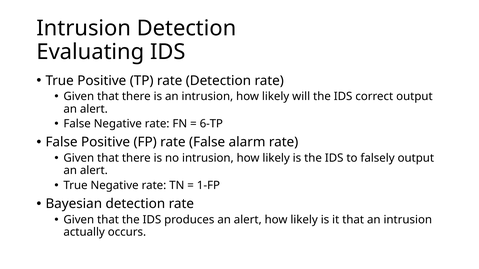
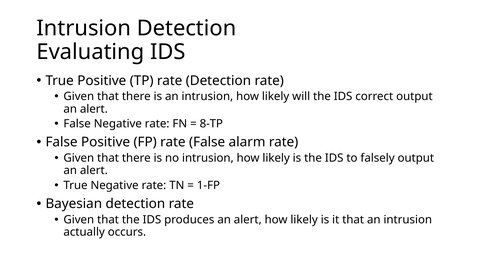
6-TP: 6-TP -> 8-TP (211, 124)
